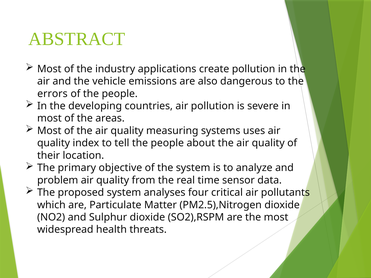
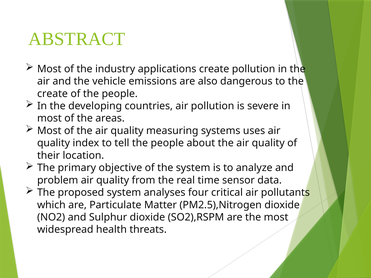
errors: errors -> create (52, 94)
